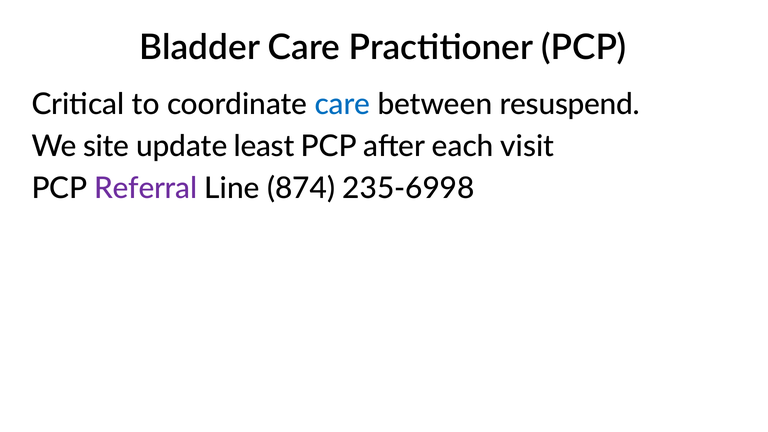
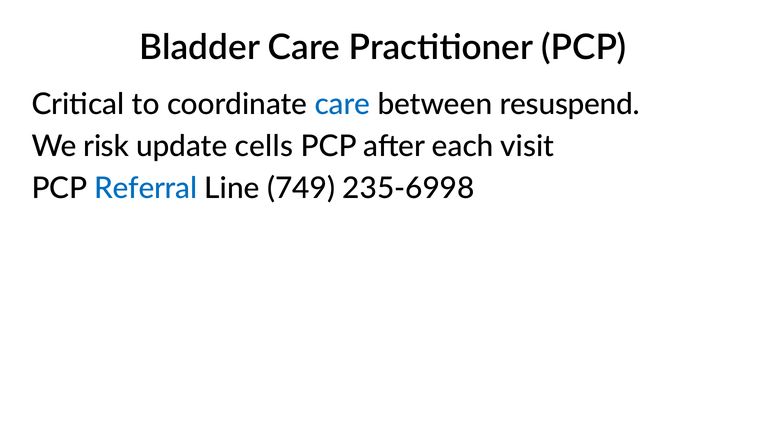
site: site -> risk (106, 146)
least: least -> cells (264, 146)
Referral colour: purple -> blue (146, 188)
874: 874 -> 749 (301, 188)
